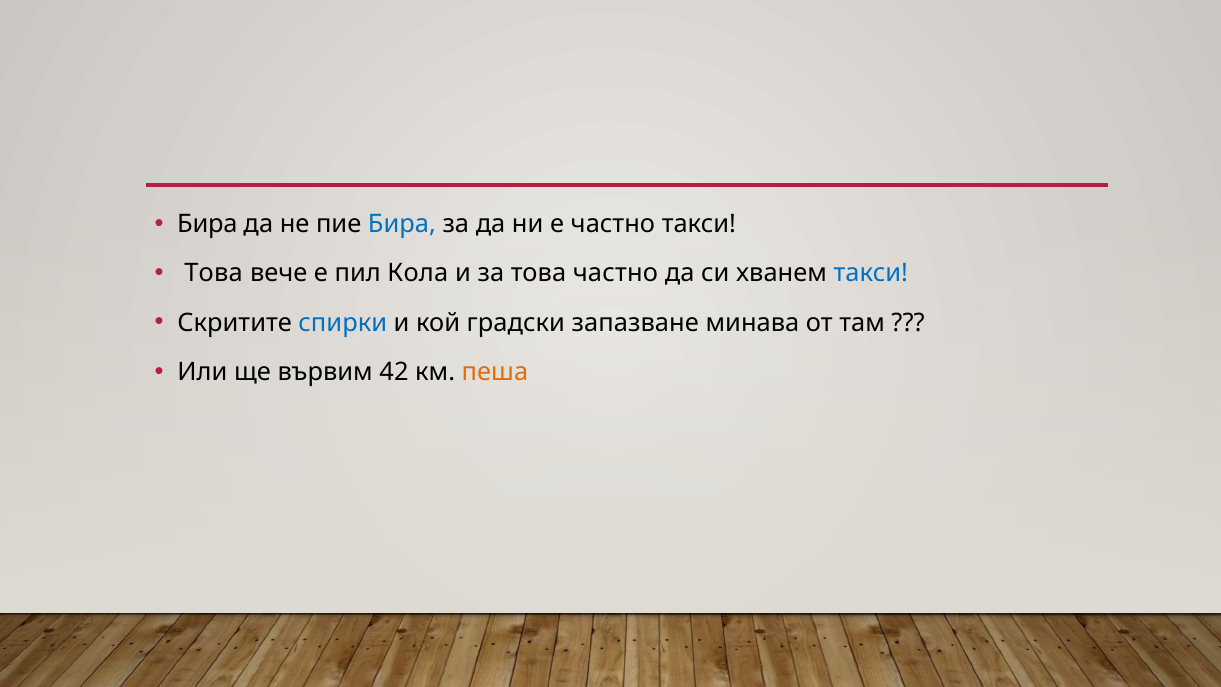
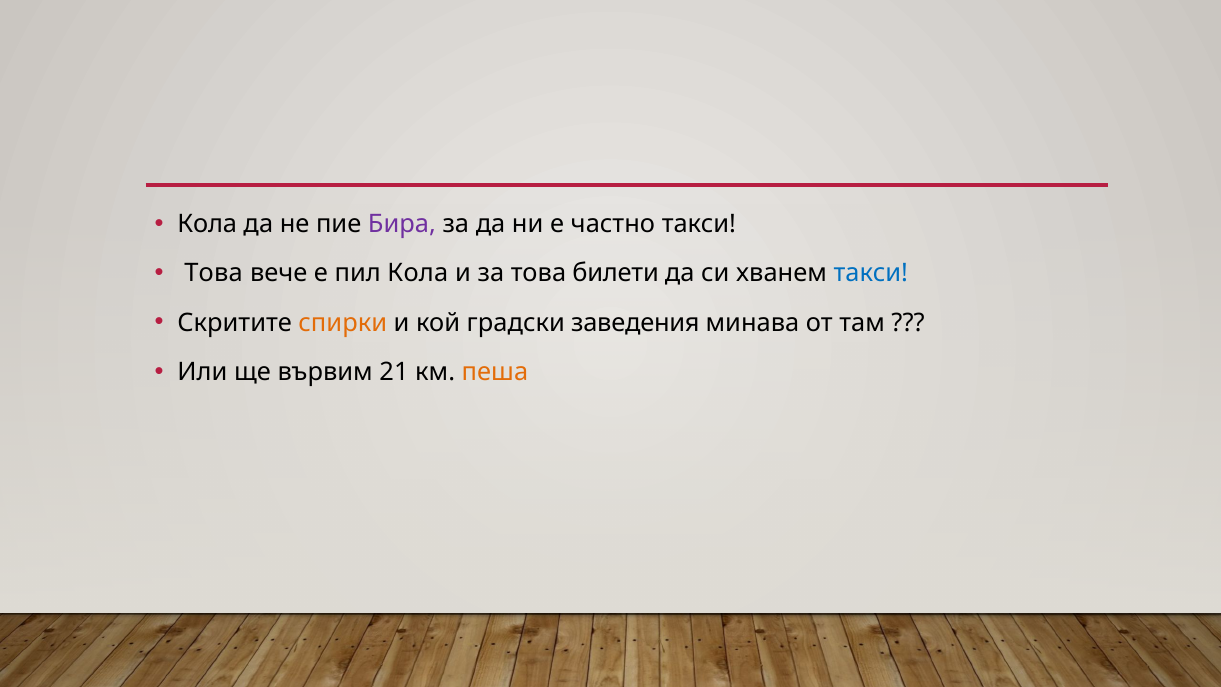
Бира: Бира -> Кола (207, 224)
Бира colour: blue -> purple (402, 224)
това частно: частно -> билети (616, 273)
спирки colour: blue -> orange (343, 323)
запазване: запазване -> заведения (635, 323)
42: 42 -> 21 (394, 372)
